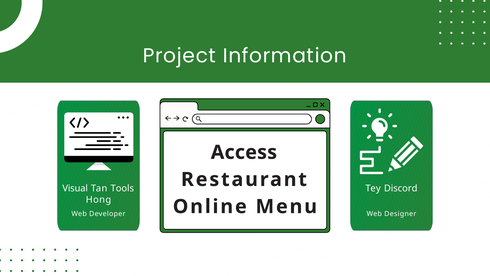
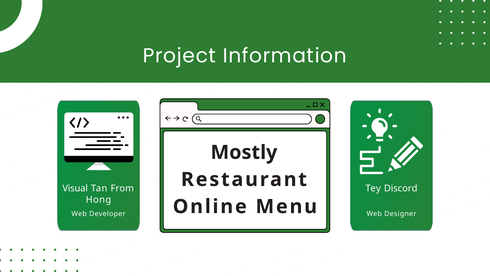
Access: Access -> Mostly (244, 152)
Tools: Tools -> From (122, 188)
